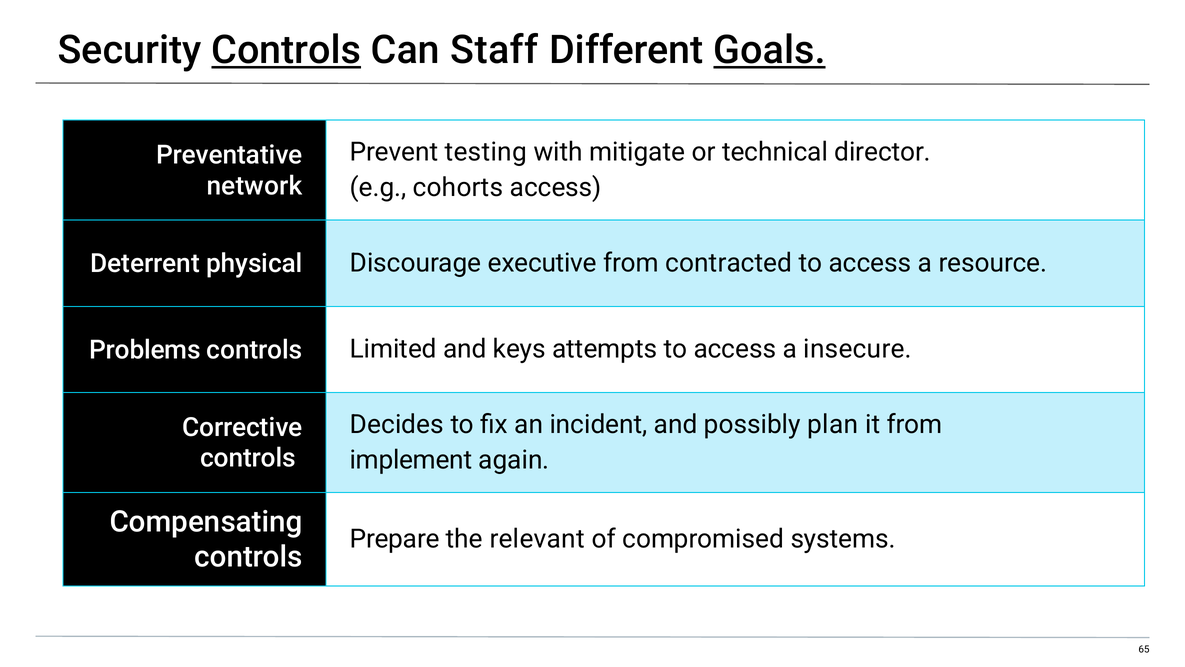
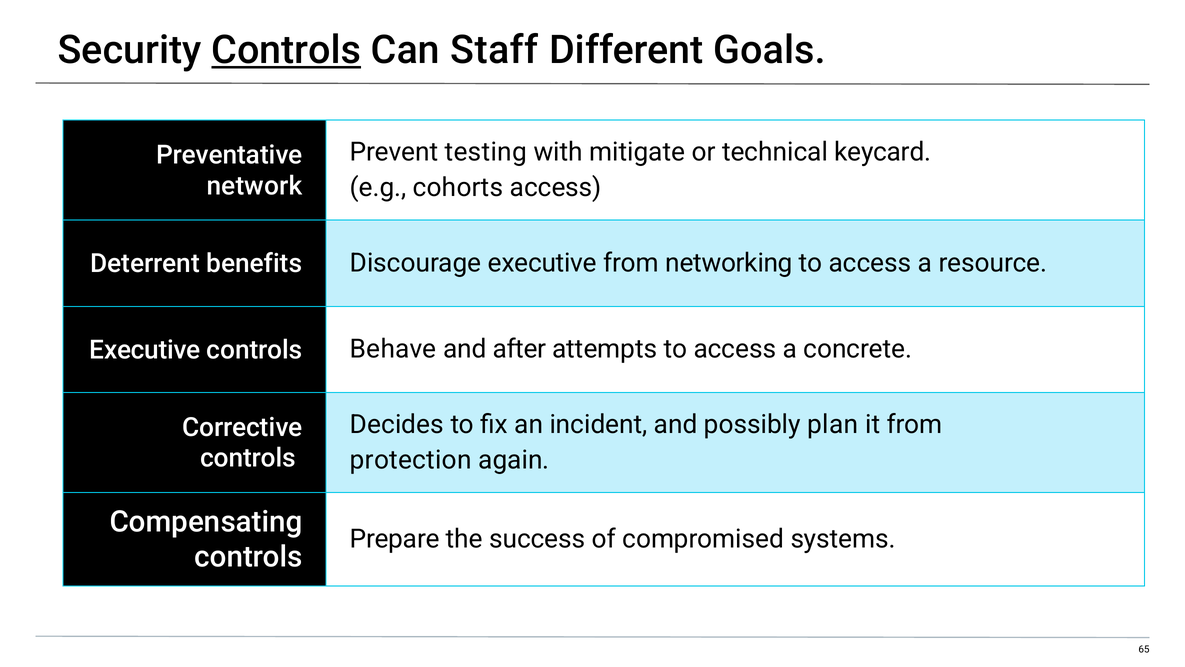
Goals underline: present -> none (770, 50)
director: director -> keycard (883, 152)
physical: physical -> benefits (254, 263)
contracted: contracted -> networking (729, 263)
Problems: Problems -> Executive (145, 350)
Limited: Limited -> Behave (393, 349)
keys: keys -> after (519, 349)
insecure: insecure -> concrete (858, 349)
implement: implement -> protection (411, 460)
relevant: relevant -> success (537, 539)
